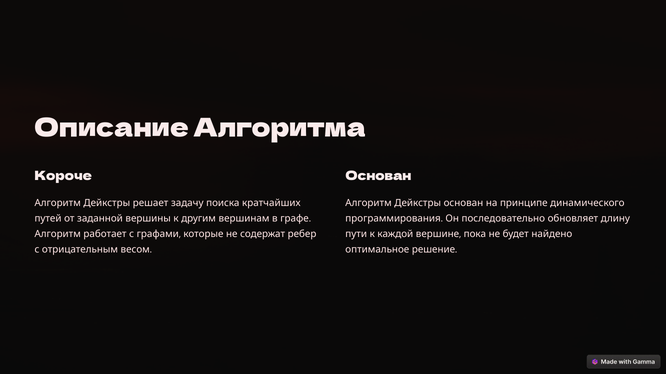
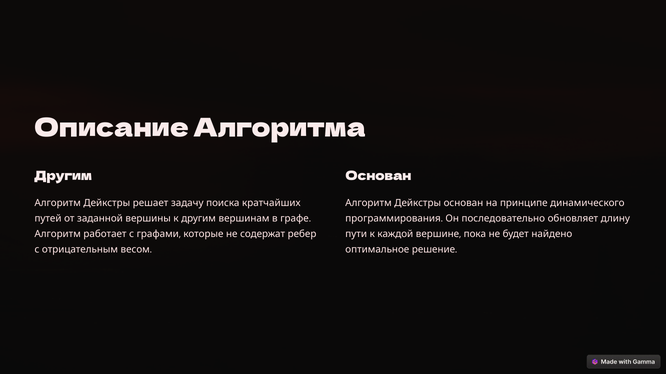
Короче: Короче -> Другим (63, 176)
